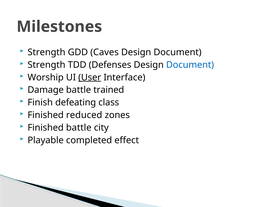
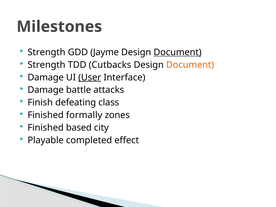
Caves: Caves -> Jayme (105, 52)
Document underline: none -> present (178, 52)
Defenses: Defenses -> Cutbacks (110, 65)
Document colour: blue -> orange (190, 65)
Worship: Worship -> Damage (46, 77)
trained: trained -> attacks (109, 90)
reduced: reduced -> formally (84, 115)
Finished battle: battle -> based (79, 128)
